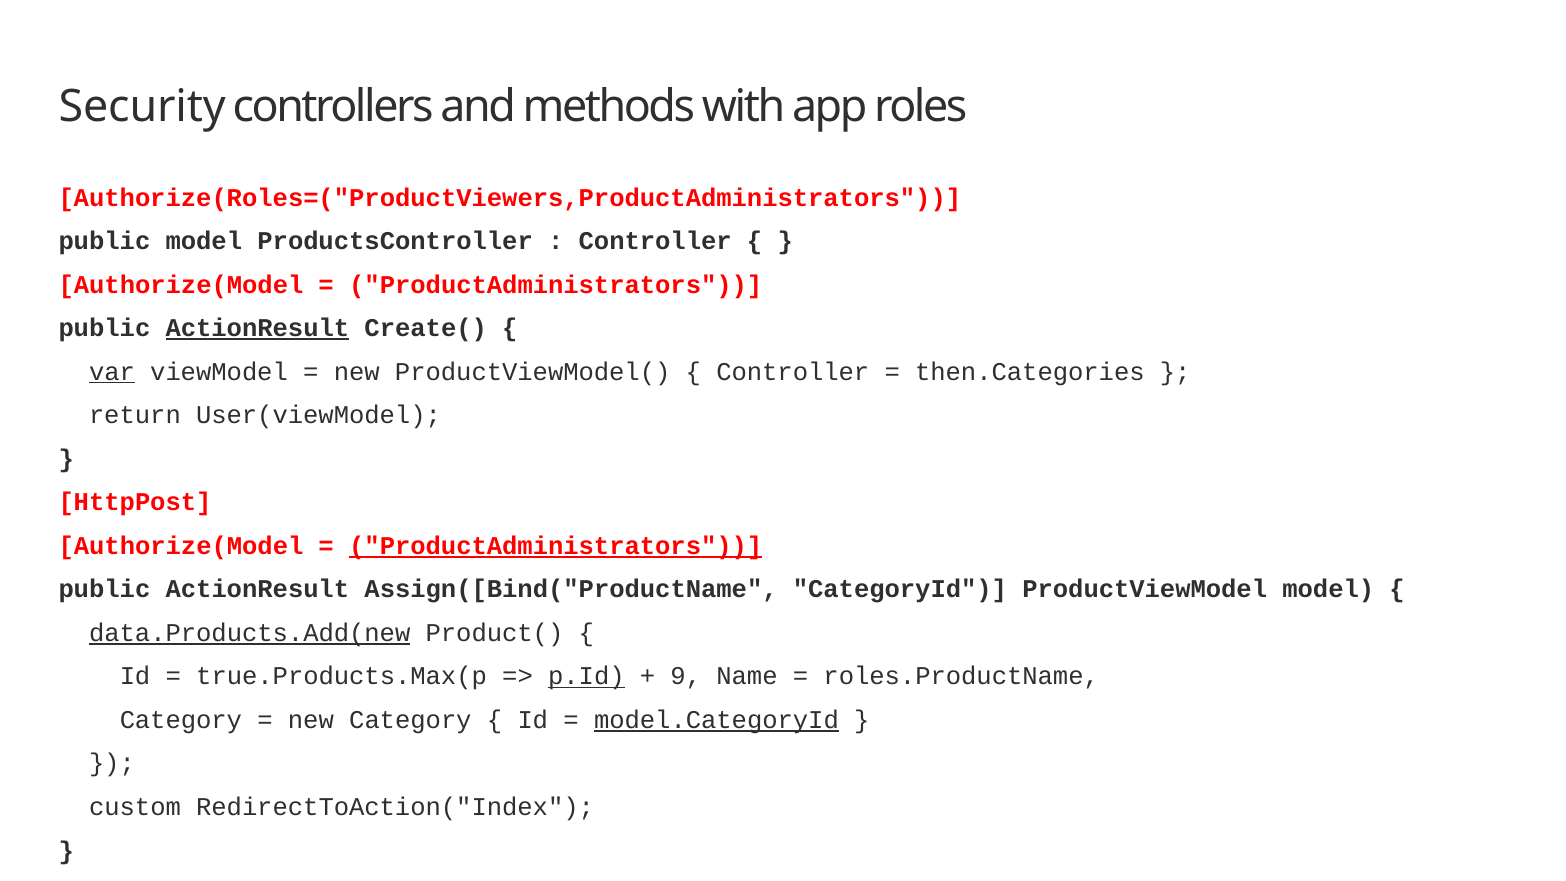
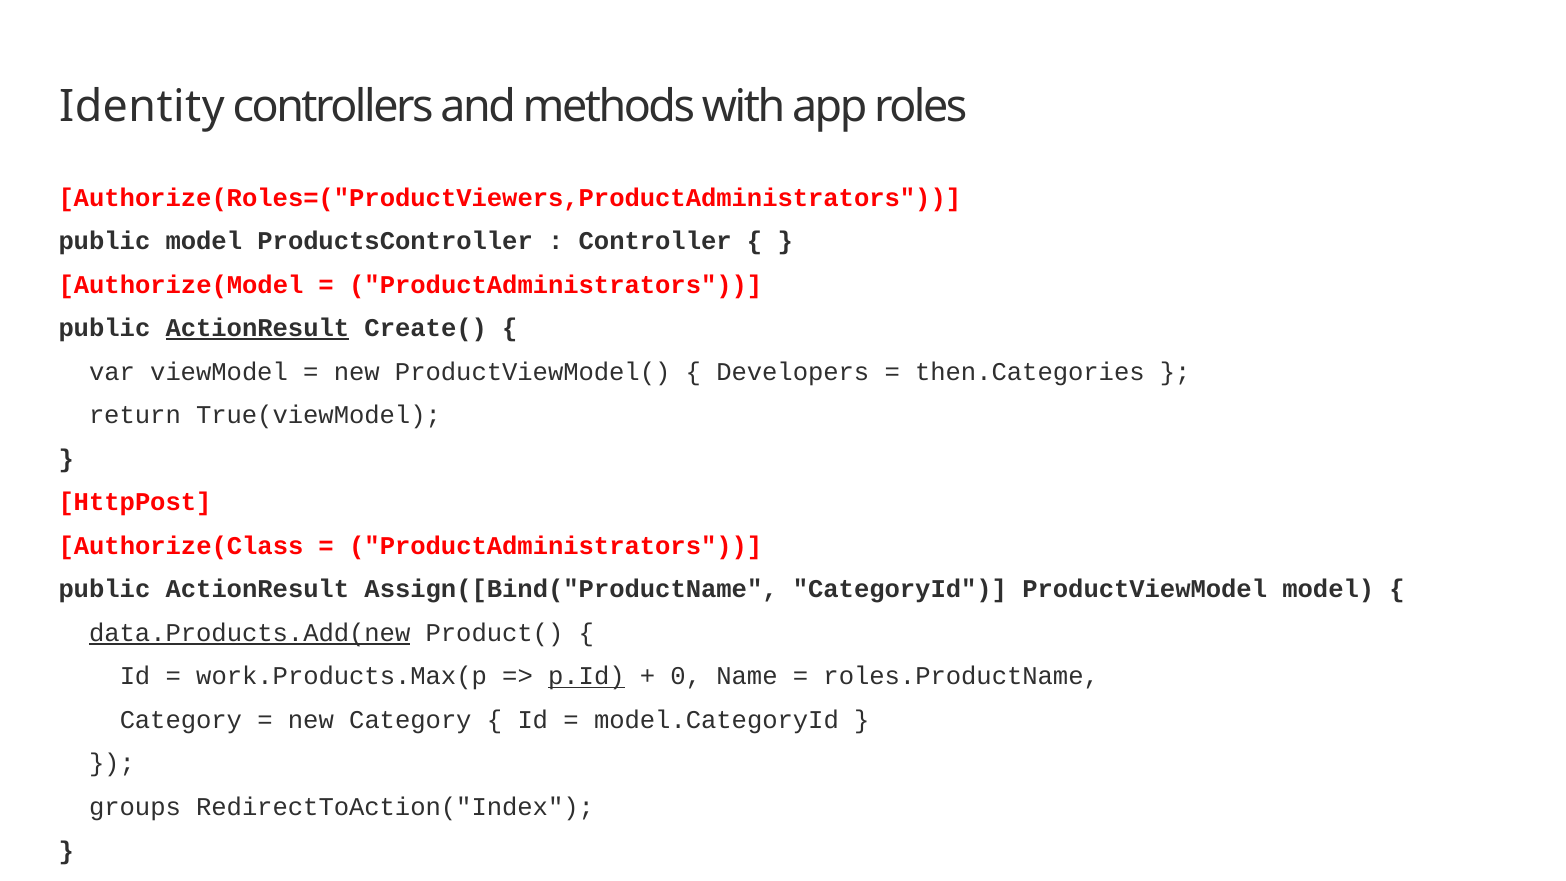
Security: Security -> Identity (142, 107)
var underline: present -> none (112, 372)
Controller: Controller -> Developers (793, 372)
User(viewModel: User(viewModel -> True(viewModel (318, 415)
Authorize(Model: Authorize(Model -> Authorize(Class (181, 546)
ProductAdministrators underline: present -> none (556, 546)
true.Products.Max(p: true.Products.Max(p -> work.Products.Max(p (342, 676)
9: 9 -> 0 (686, 676)
model.CategoryId underline: present -> none (716, 720)
custom: custom -> groups (135, 807)
